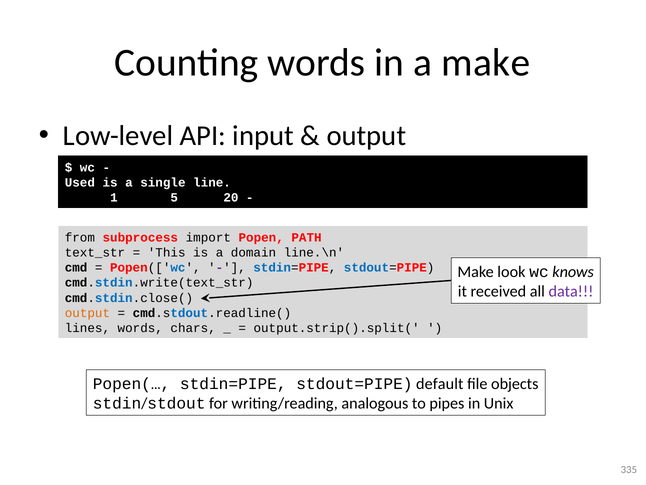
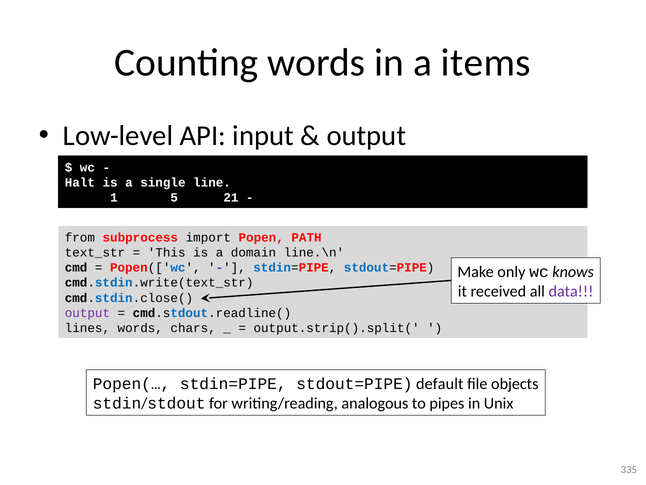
a make: make -> items (486, 63)
Used: Used -> Halt (80, 182)
20: 20 -> 21 (231, 198)
look: look -> only (511, 272)
output colour: orange -> purple (87, 313)
